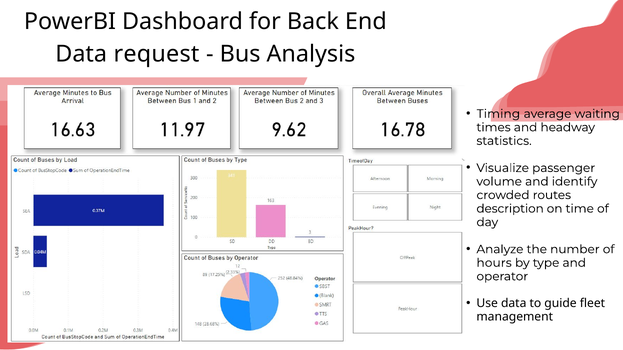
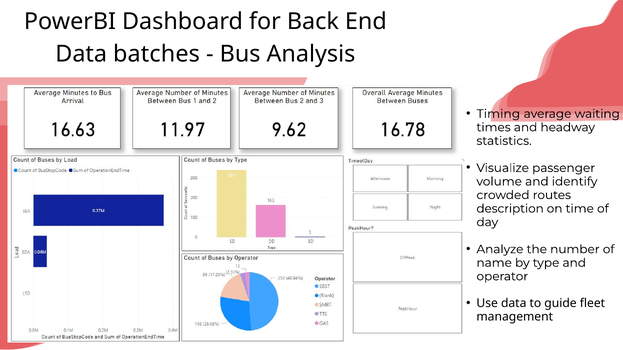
request: request -> batches (156, 54)
hours: hours -> name (494, 263)
